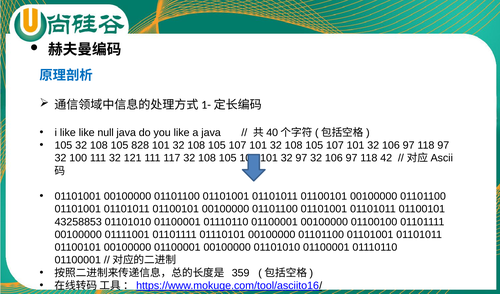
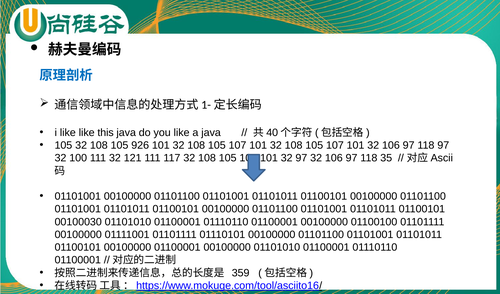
null: null -> this (106, 133)
828: 828 -> 926 (140, 145)
42: 42 -> 35 (386, 158)
43258853: 43258853 -> 00100030 (78, 222)
